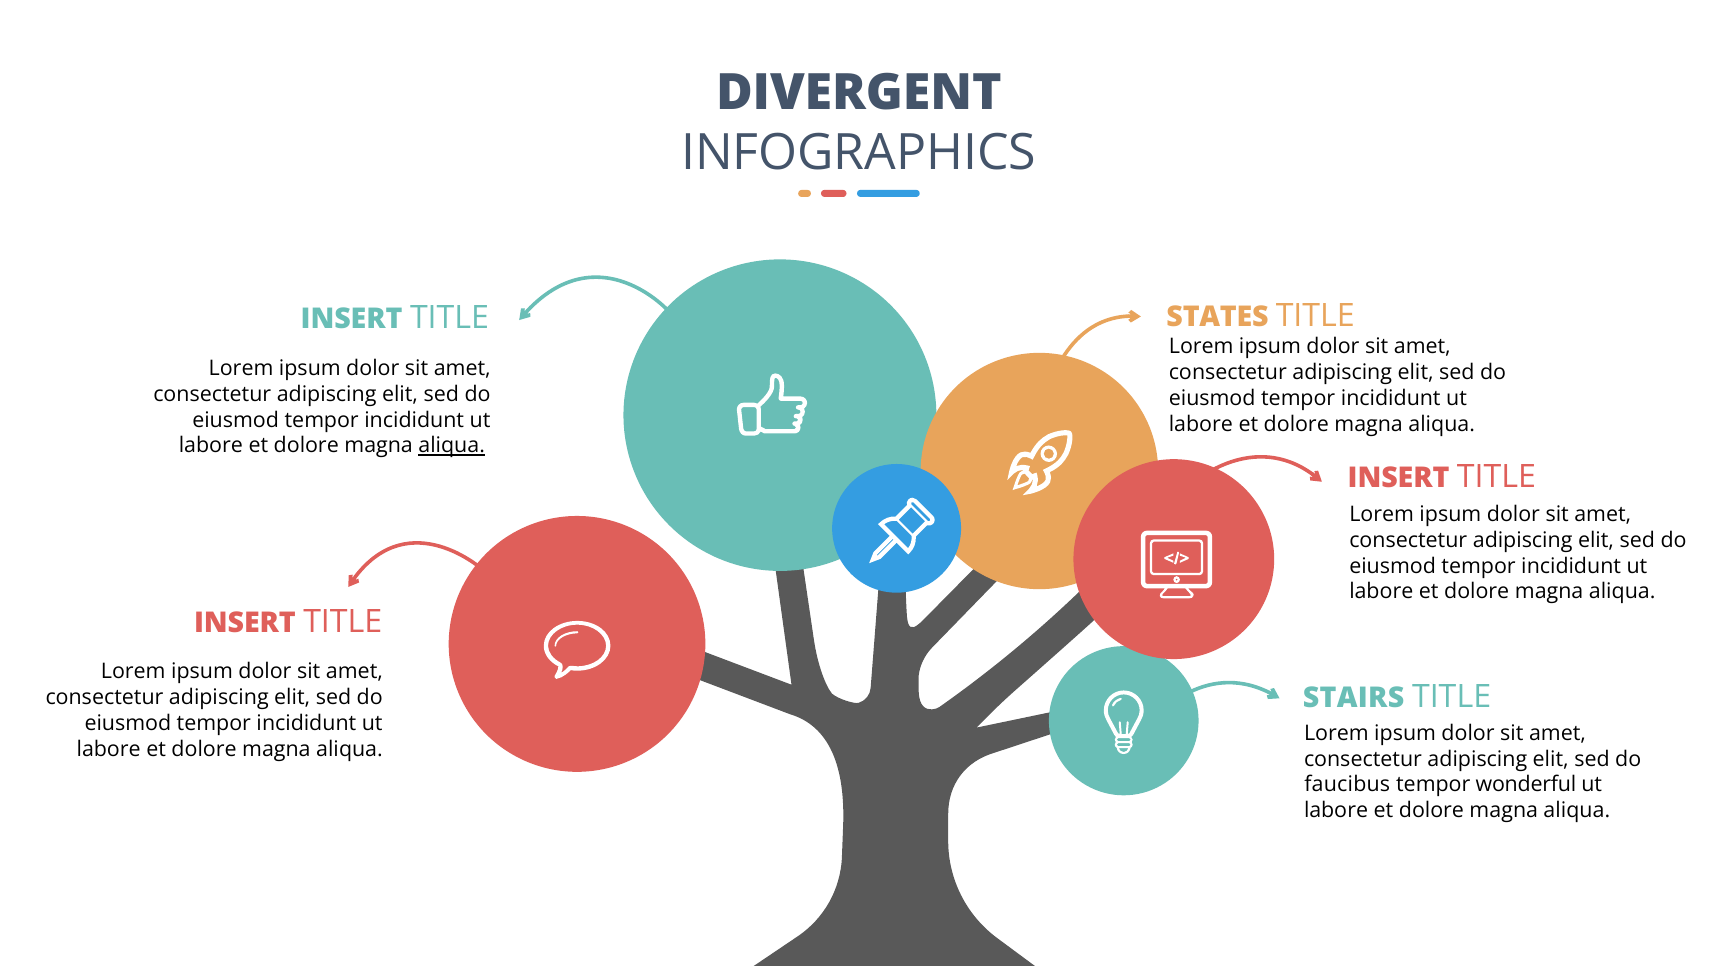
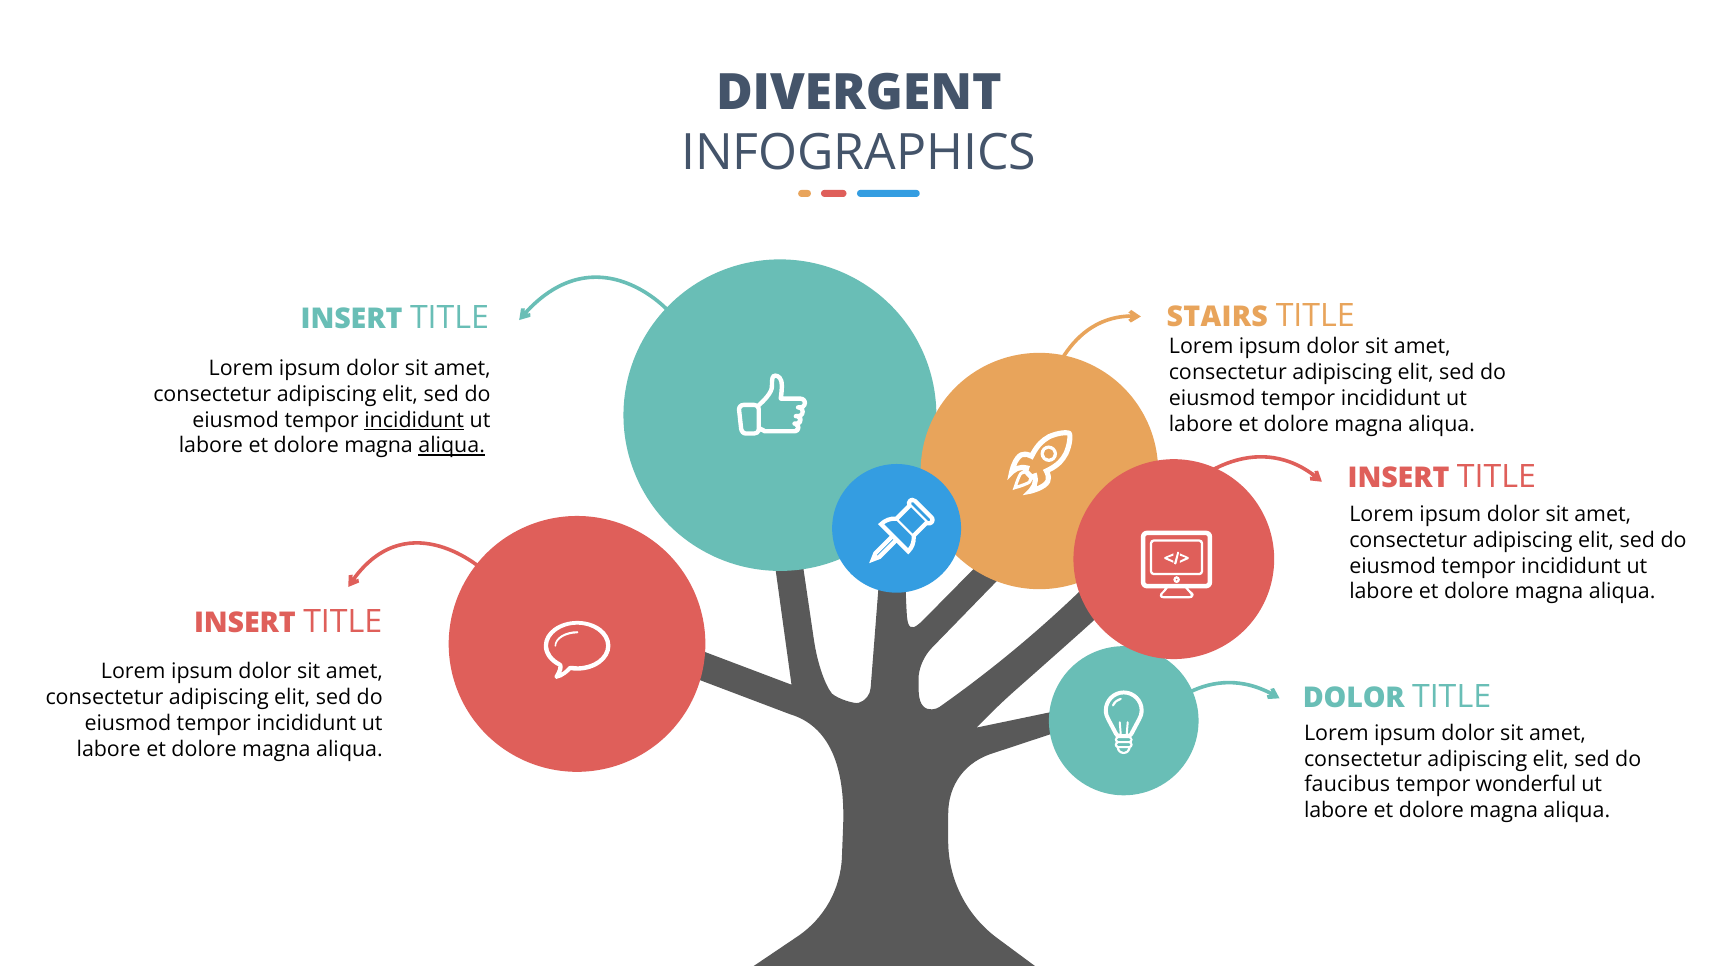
STATES: STATES -> STAIRS (1217, 317)
incididunt underline: none -> present (414, 420)
STAIRS: STAIRS -> DOLOR (1354, 699)
